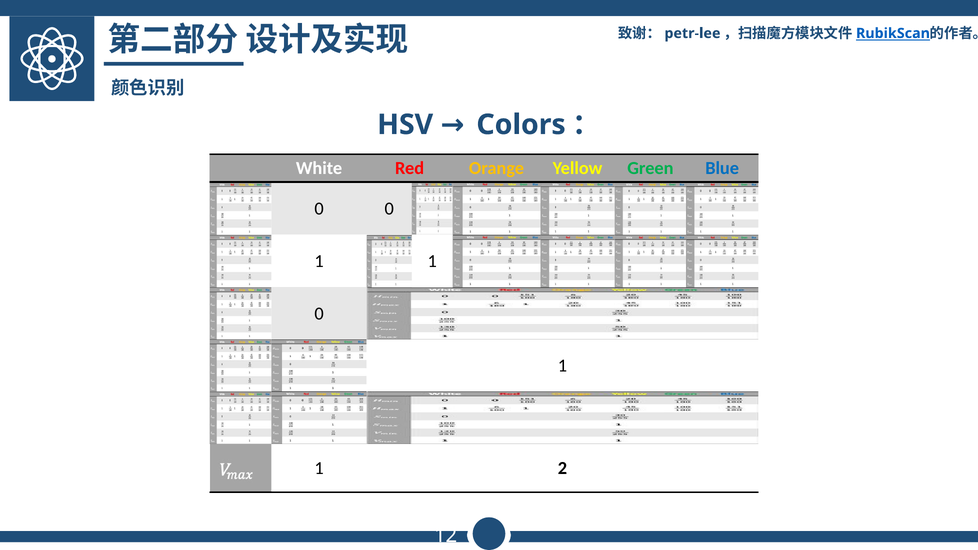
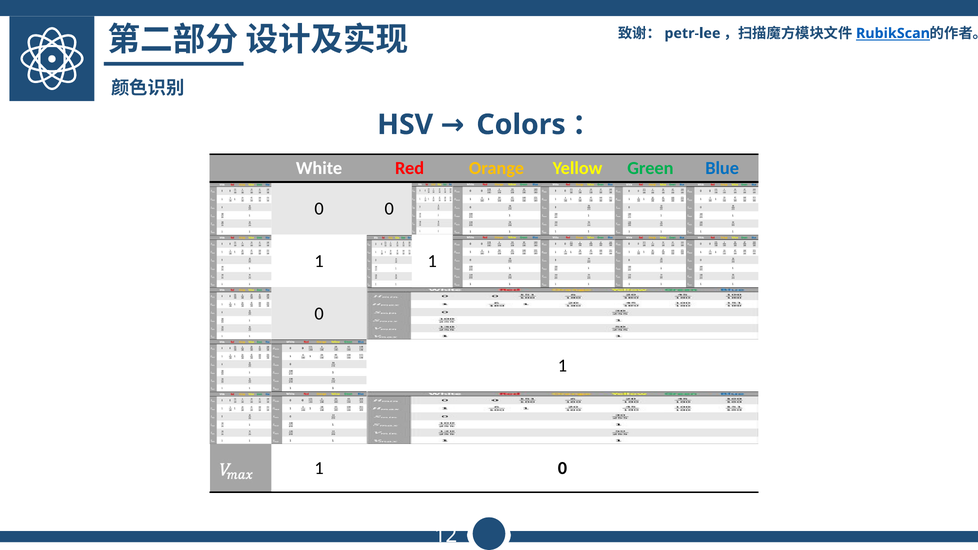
2: 2 -> 0 (562, 468)
